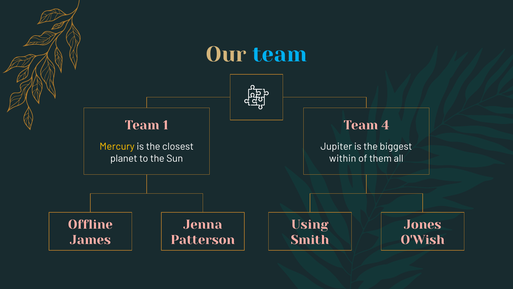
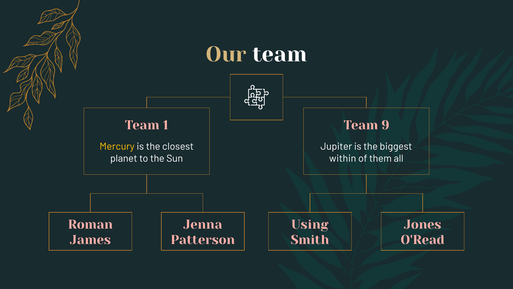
team colour: light blue -> white (280, 54)
4: 4 -> 9 (385, 125)
Offline: Offline -> Roman (90, 224)
O'Wish: O'Wish -> O'Read (423, 240)
